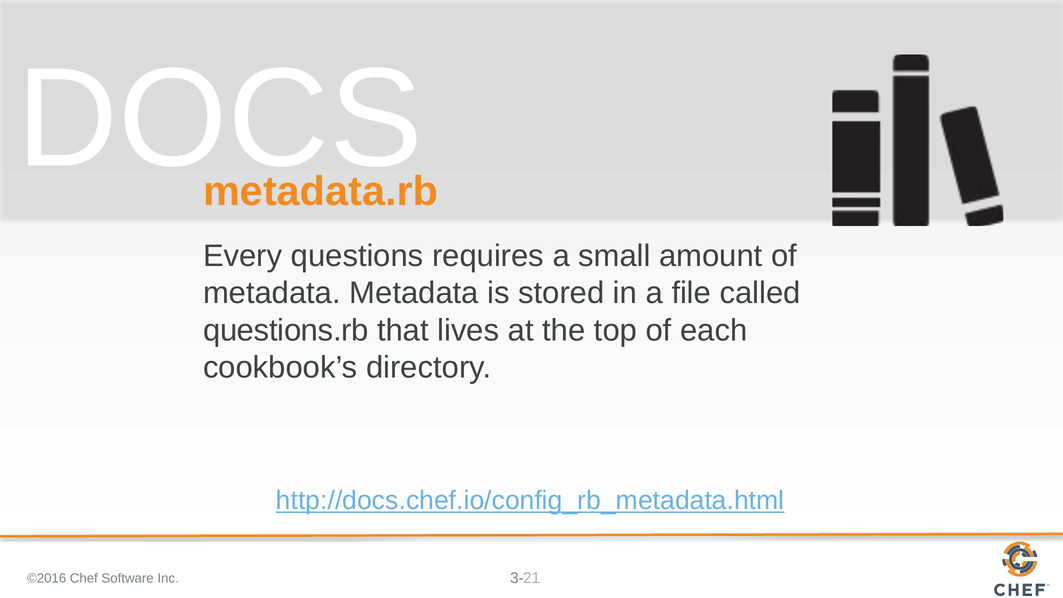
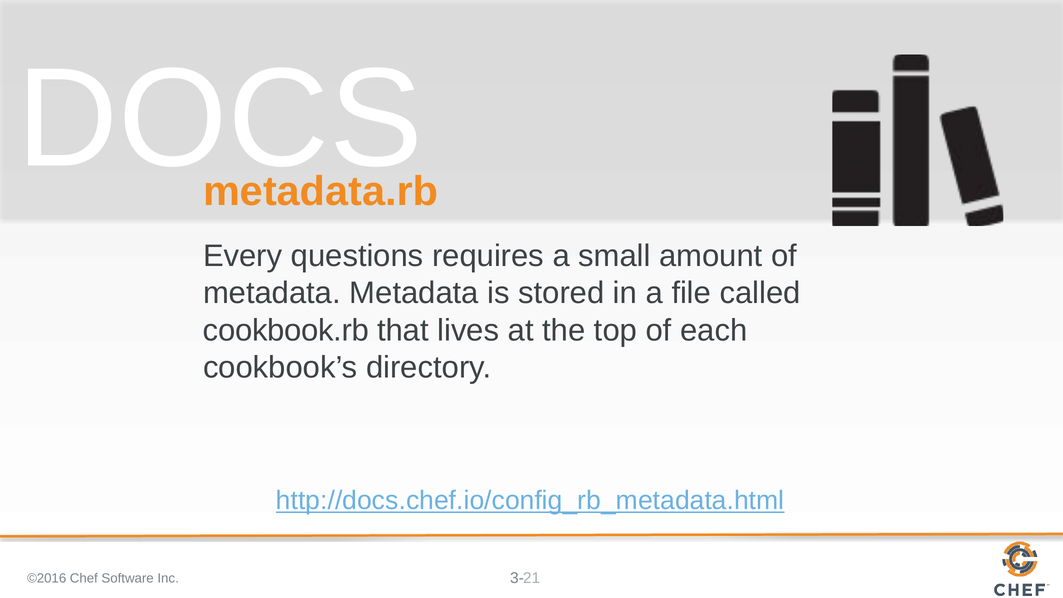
questions.rb: questions.rb -> cookbook.rb (286, 330)
